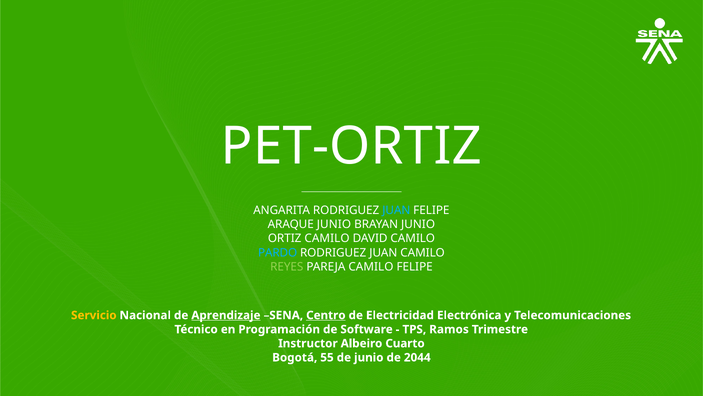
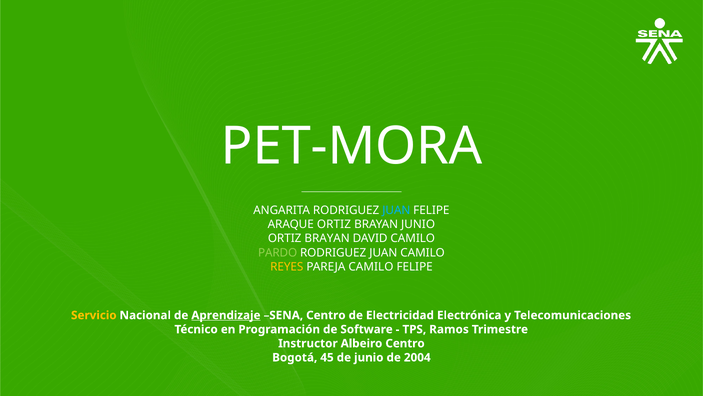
PET-ORTIZ: PET-ORTIZ -> PET-MORA (352, 146)
ARAQUE JUNIO: JUNIO -> ORTIZ (334, 224)
CAMILO: CAMILO -> BRAYAN (327, 238)
PARDO colour: light blue -> light green (278, 252)
REYES colour: light green -> yellow (287, 266)
Centro underline: present -> none (326, 315)
Albeiro Cuarto: Cuarto -> Centro (405, 343)
55: 55 -> 45 (327, 357)
2044: 2044 -> 2004 (417, 357)
